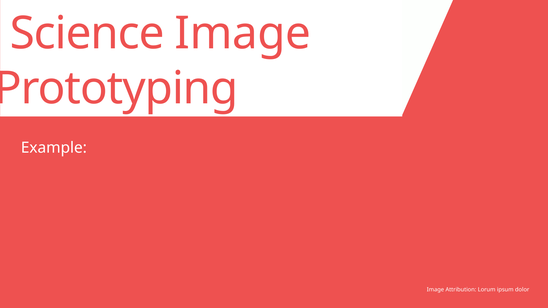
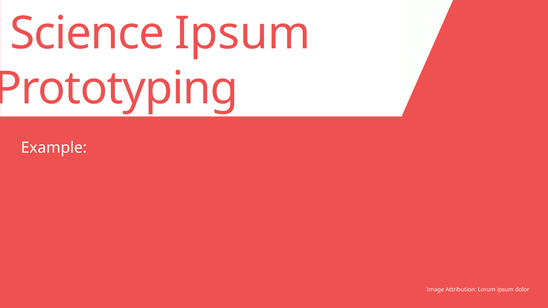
Science Image: Image -> Ipsum (243, 34)
